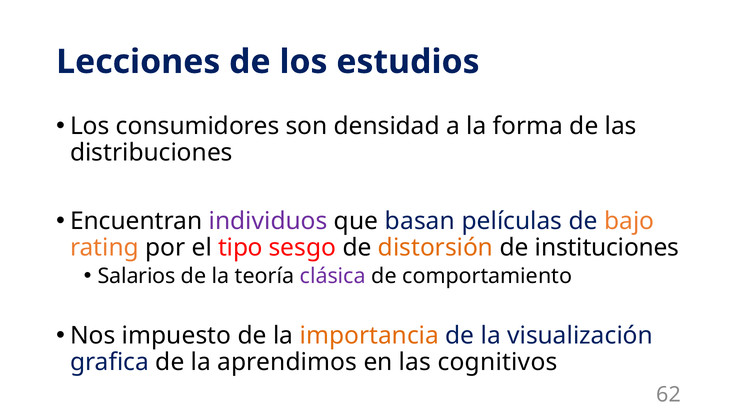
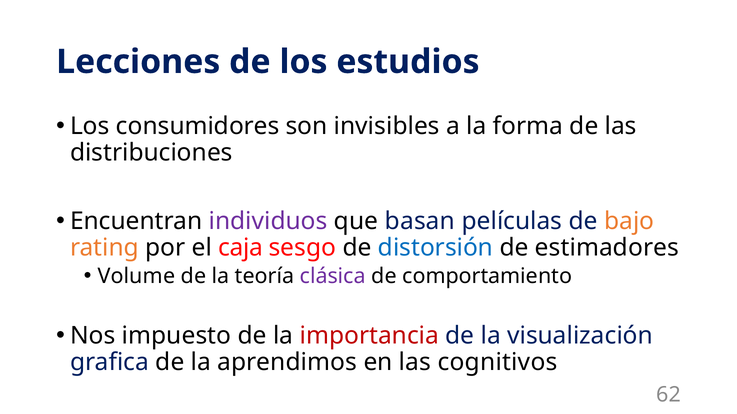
densidad: densidad -> invisibles (387, 126)
tipo: tipo -> caja (241, 248)
distorsión colour: orange -> blue (436, 248)
instituciones: instituciones -> estimadores (607, 248)
Salarios: Salarios -> Volume (136, 277)
importancia colour: orange -> red (369, 336)
